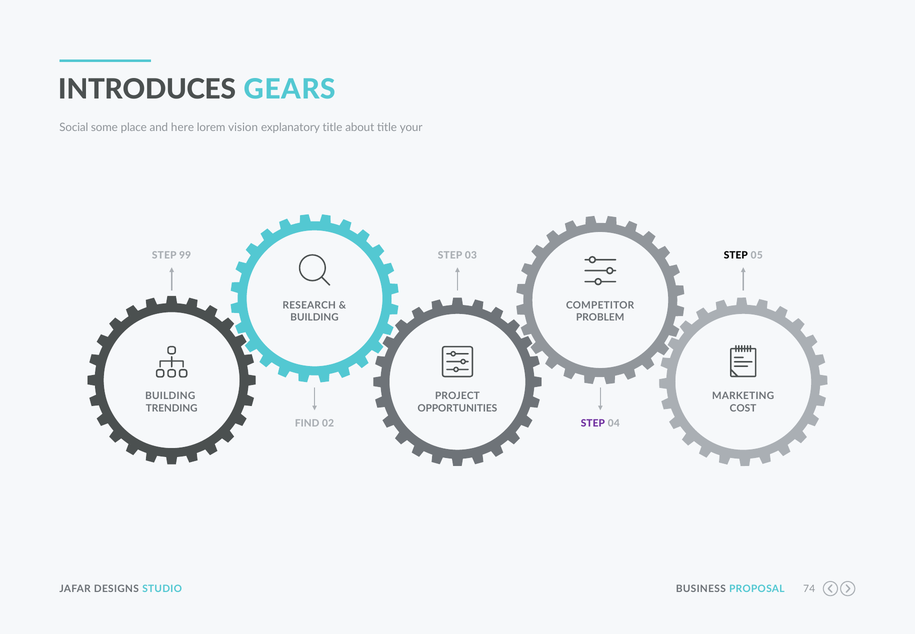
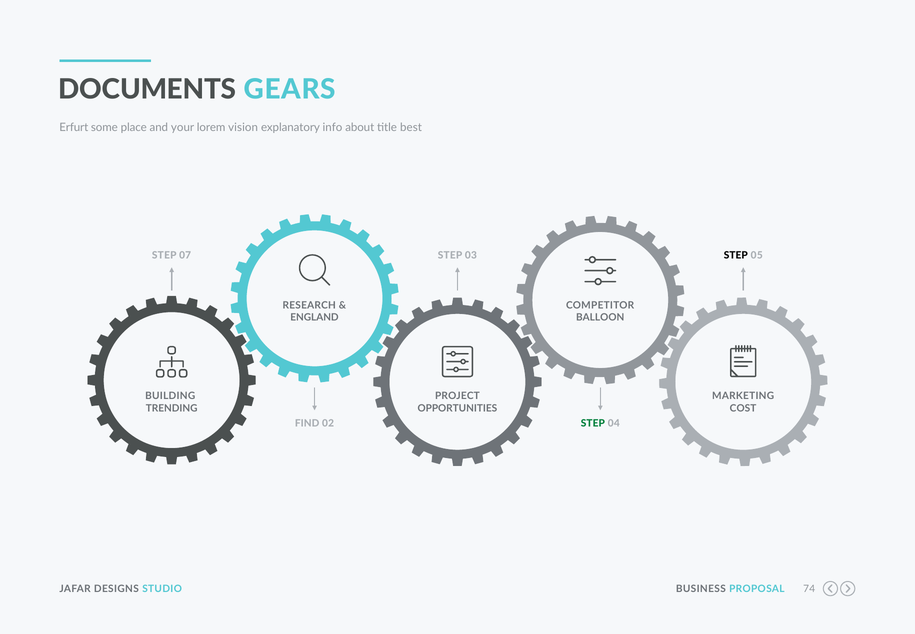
INTRODUCES: INTRODUCES -> DOCUMENTS (147, 90)
Social: Social -> Erfurt (74, 127)
here: here -> your (183, 127)
explanatory title: title -> info (332, 127)
your: your -> best (411, 127)
99: 99 -> 07 (185, 255)
BUILDING: BUILDING -> ENGLAND (314, 317)
PROBLEM: PROBLEM -> BALLOON (600, 317)
STEP colour: purple -> green (593, 423)
